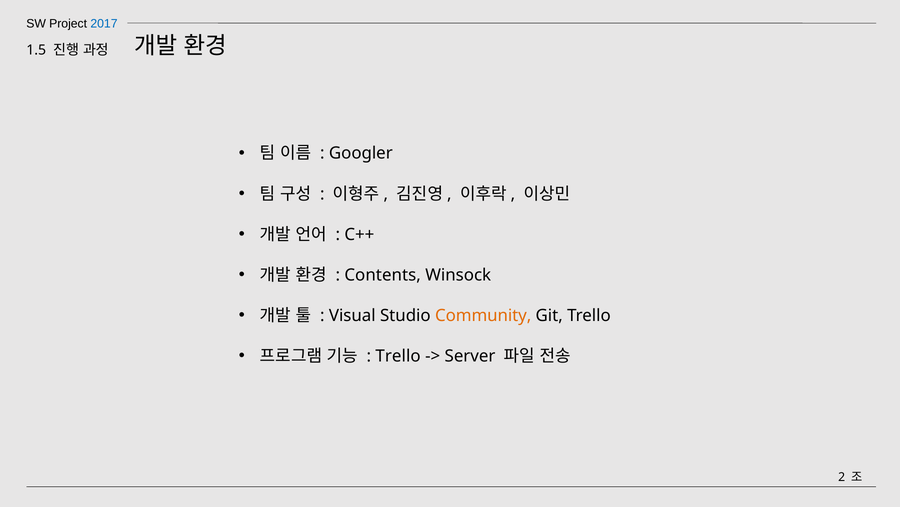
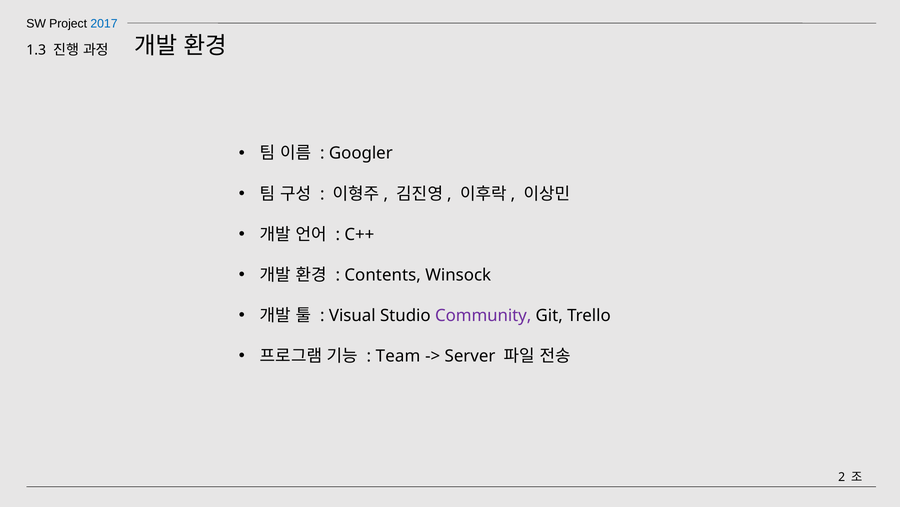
1.5: 1.5 -> 1.3 (36, 50)
Community colour: orange -> purple (483, 315)
Trello: Trello -> Team (398, 356)
